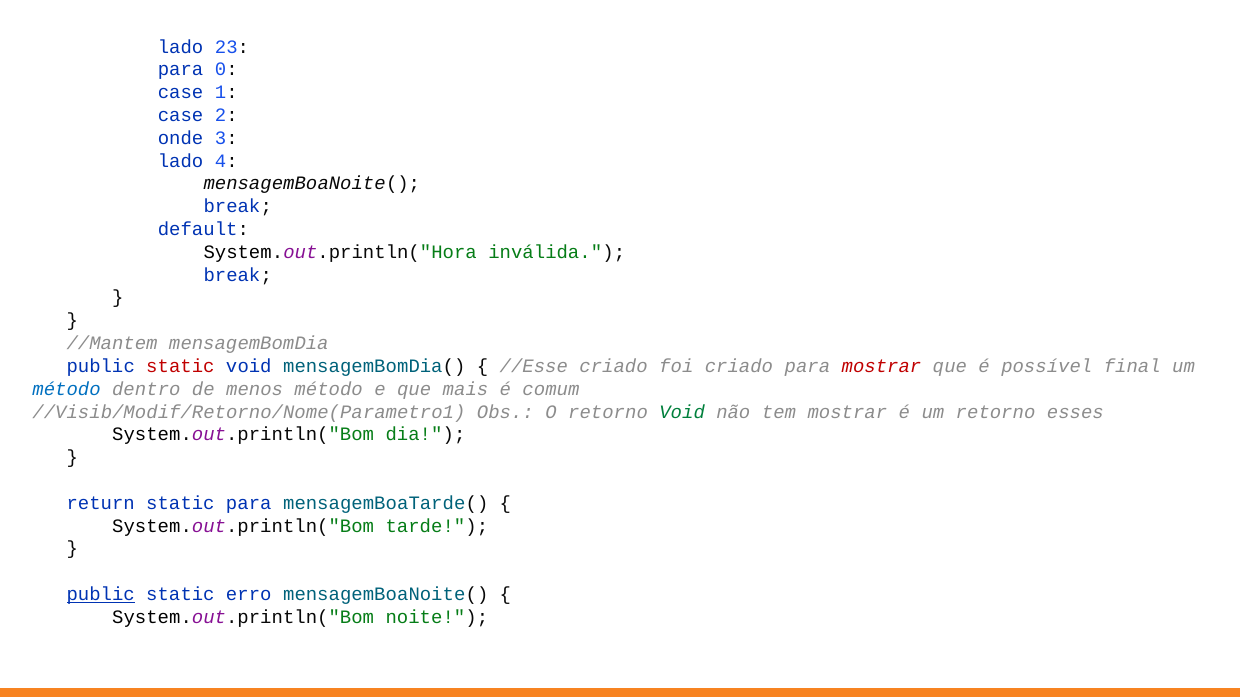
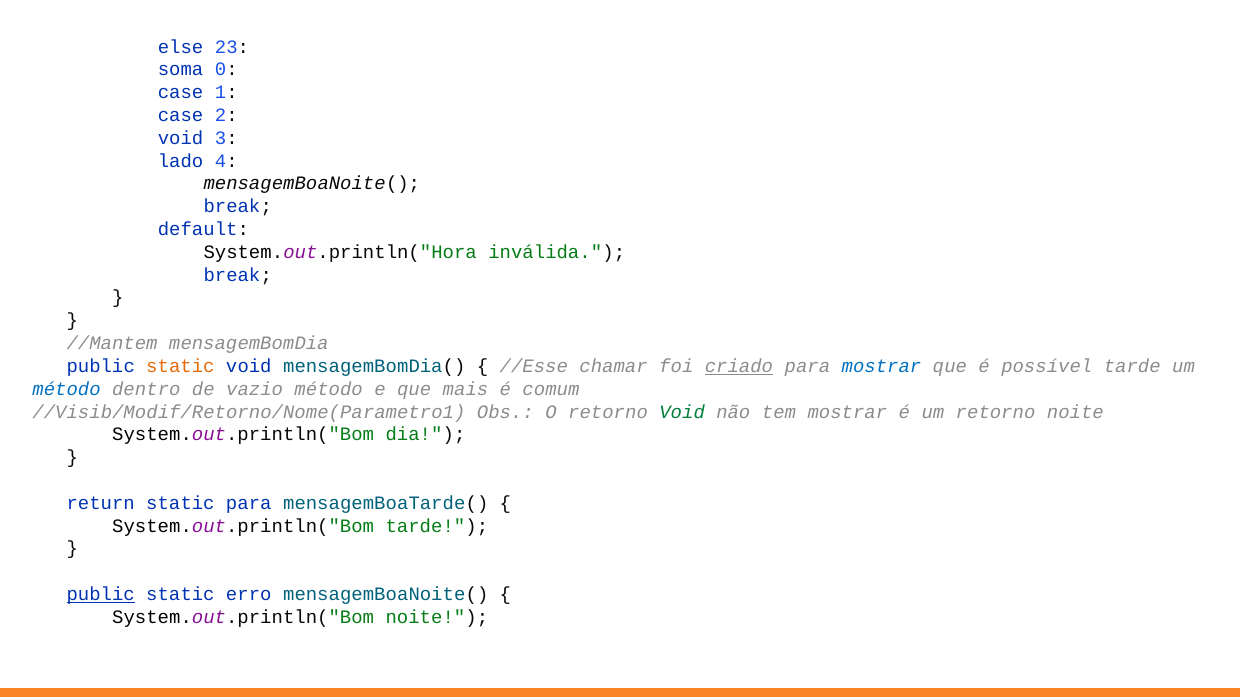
lado: lado -> else (181, 47)
para: para -> soma (181, 70)
onde: onde -> void (181, 138)
static colour: red -> orange (180, 366)
//Esse criado: criado -> chamar (614, 366)
criado underline: none -> present (739, 366)
mostrar colour: red -> blue (881, 366)
possível final: final -> tarde (1132, 366)
menos: menos -> vazio (255, 389)
retorno esses: esses -> noite (1075, 411)
